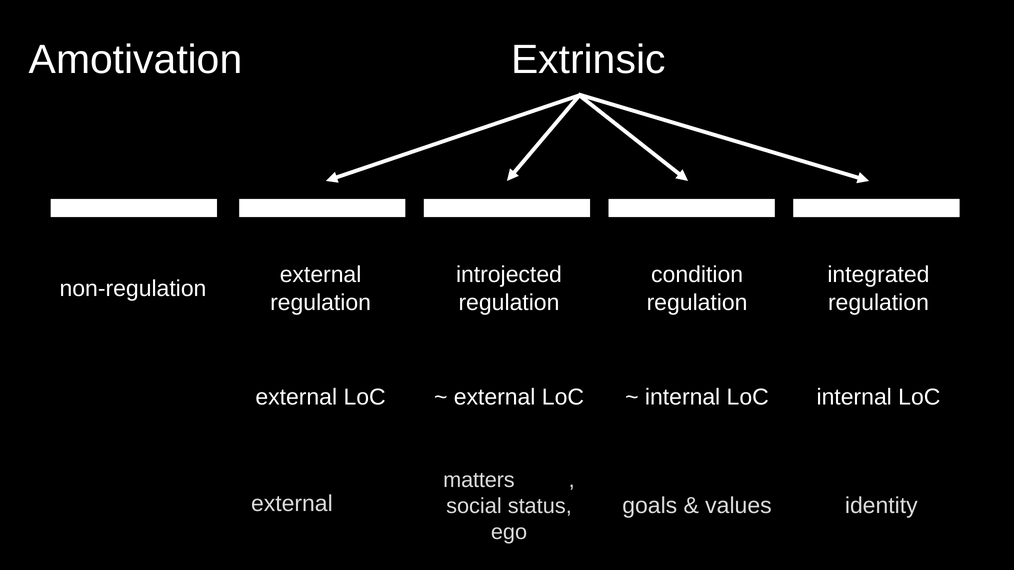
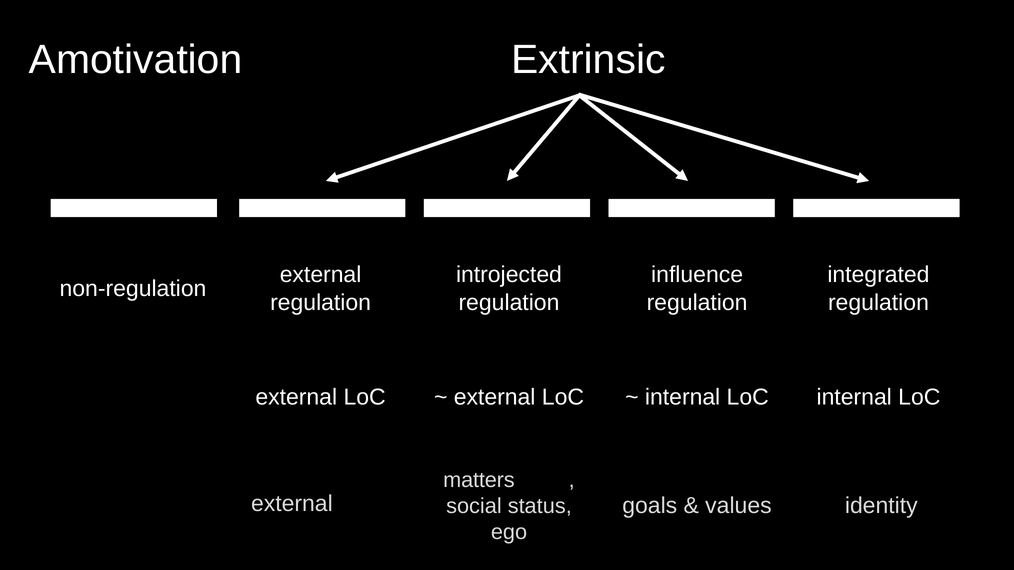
condition: condition -> influence (697, 275)
